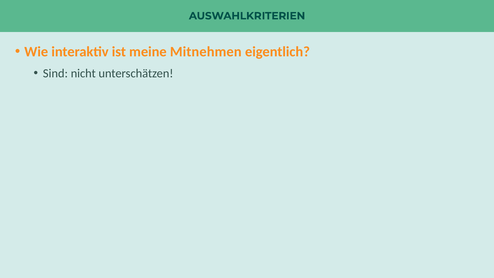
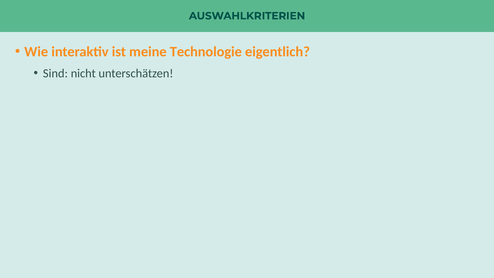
Mitnehmen: Mitnehmen -> Technologie (206, 52)
